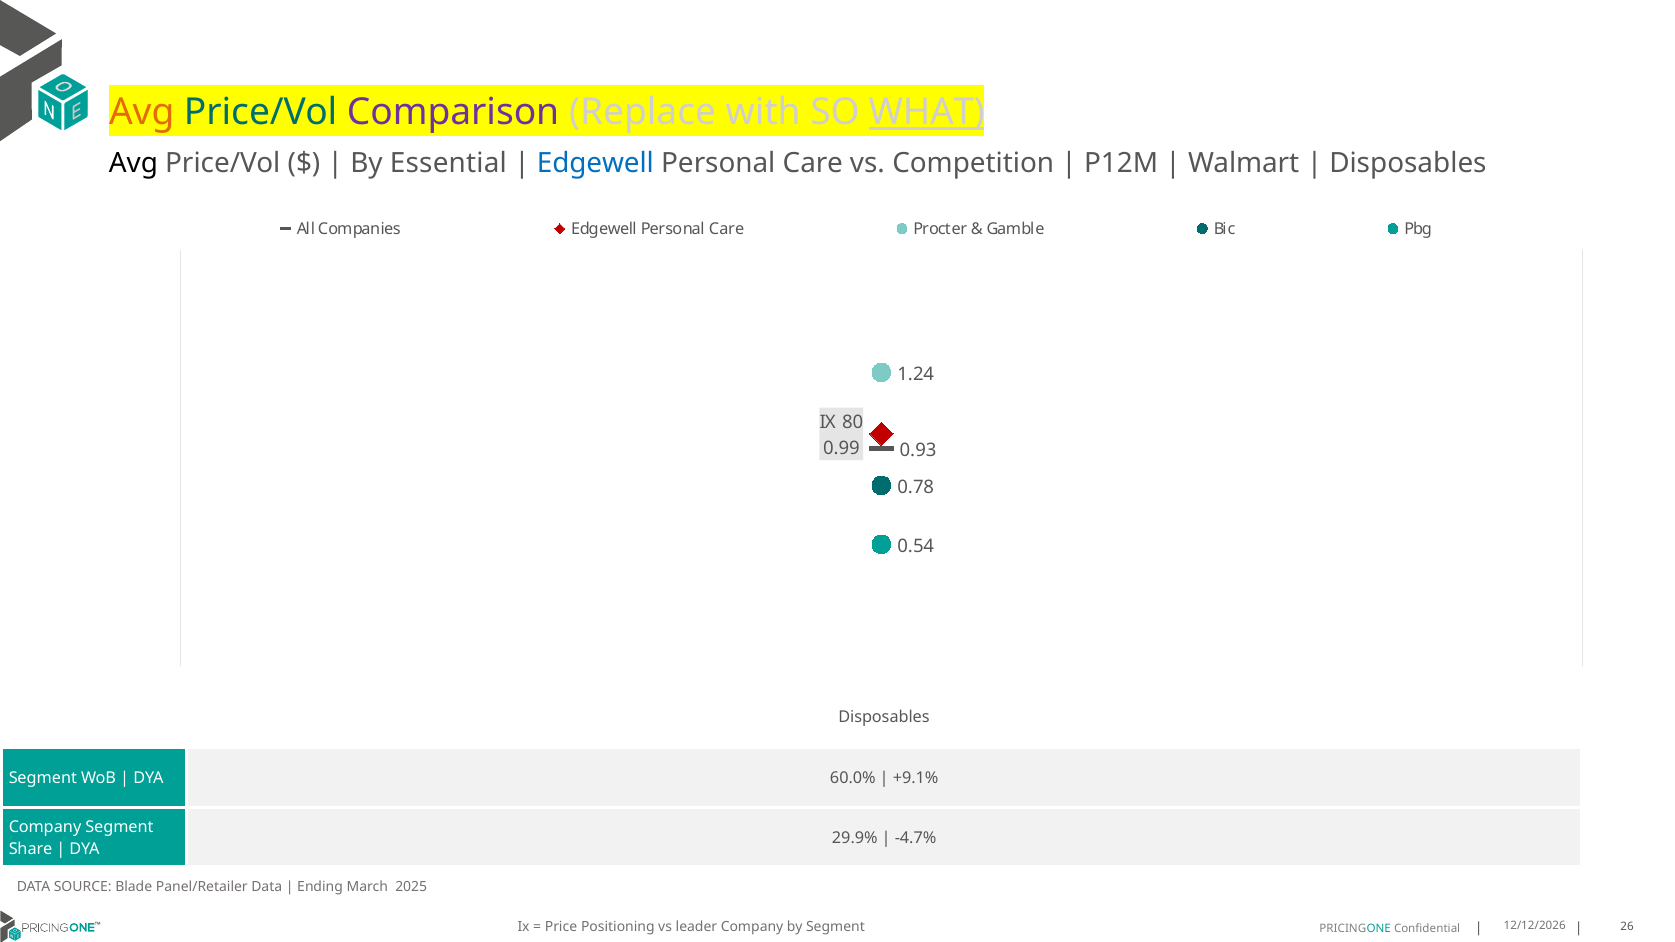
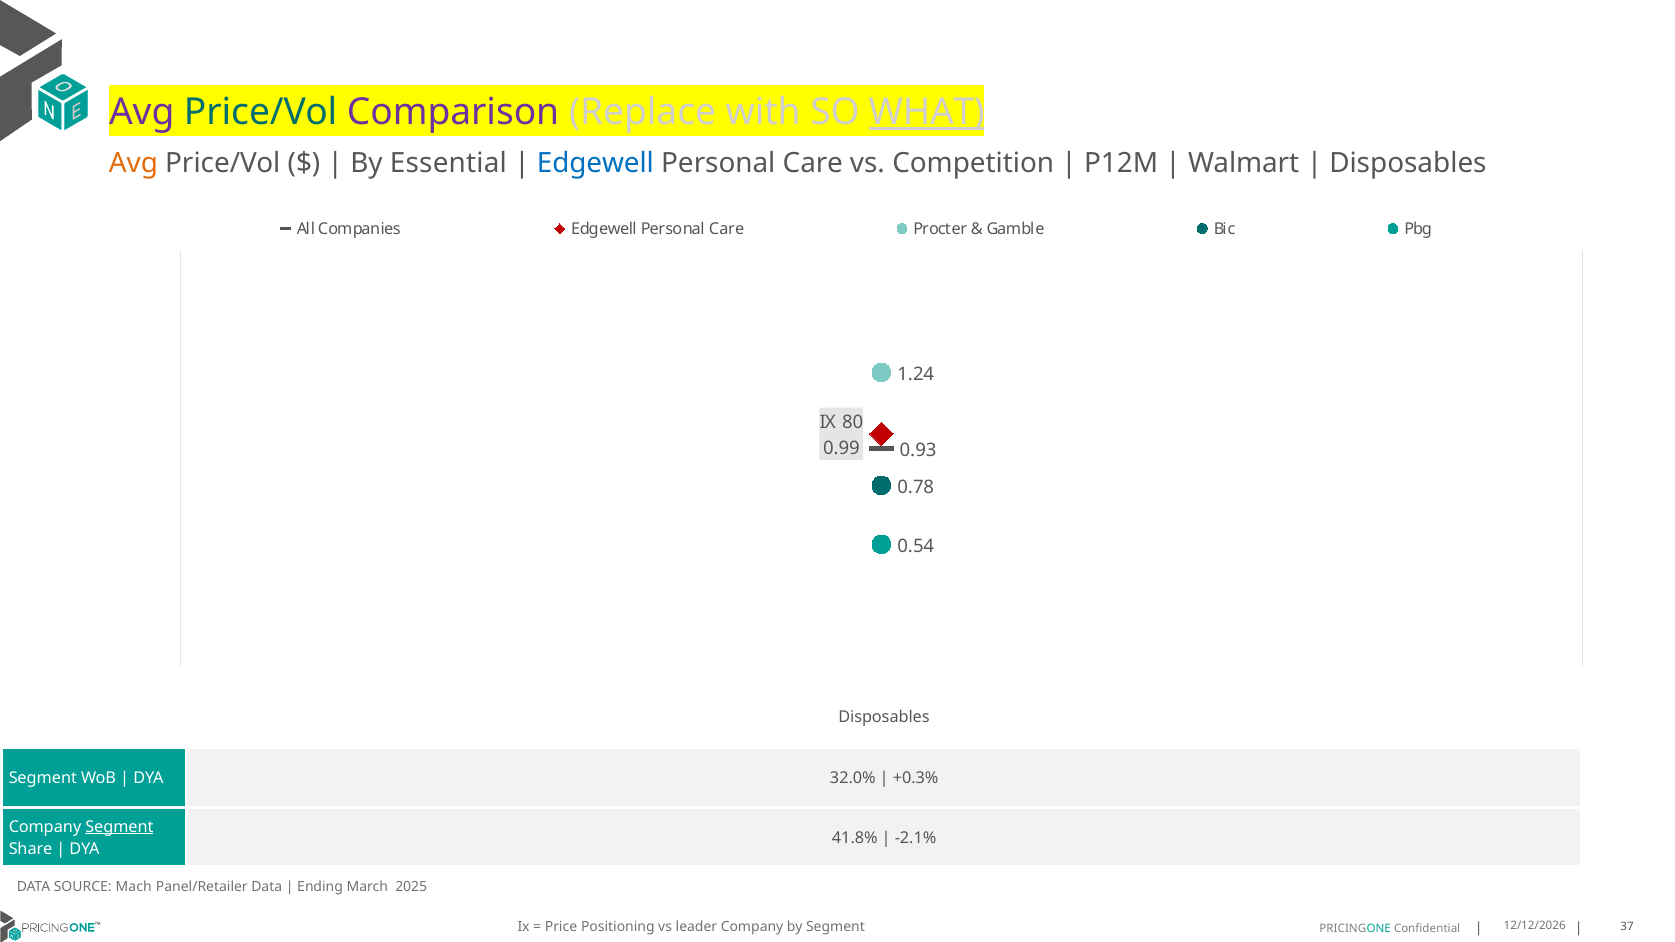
Avg colour: orange -> purple (142, 113)
Avg colour: black -> orange (133, 163)
60.0%: 60.0% -> 32.0% (853, 779)
+9.1%: +9.1% -> +0.3% (916, 779)
Segment underline: none -> present (119, 827)
29.9%: 29.9% -> 41.8% (855, 838)
-4.7%: -4.7% -> -2.1% (916, 838)
Blade: Blade -> Mach (134, 887)
26: 26 -> 37 (1627, 926)
